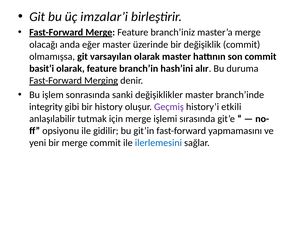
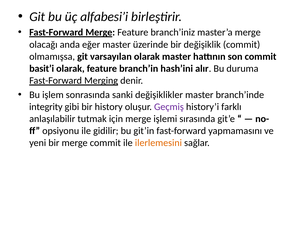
imzalar’i: imzalar’i -> alfabesi’i (104, 17)
etkili: etkili -> farklı (231, 107)
ilerlemesini colour: blue -> orange (158, 143)
